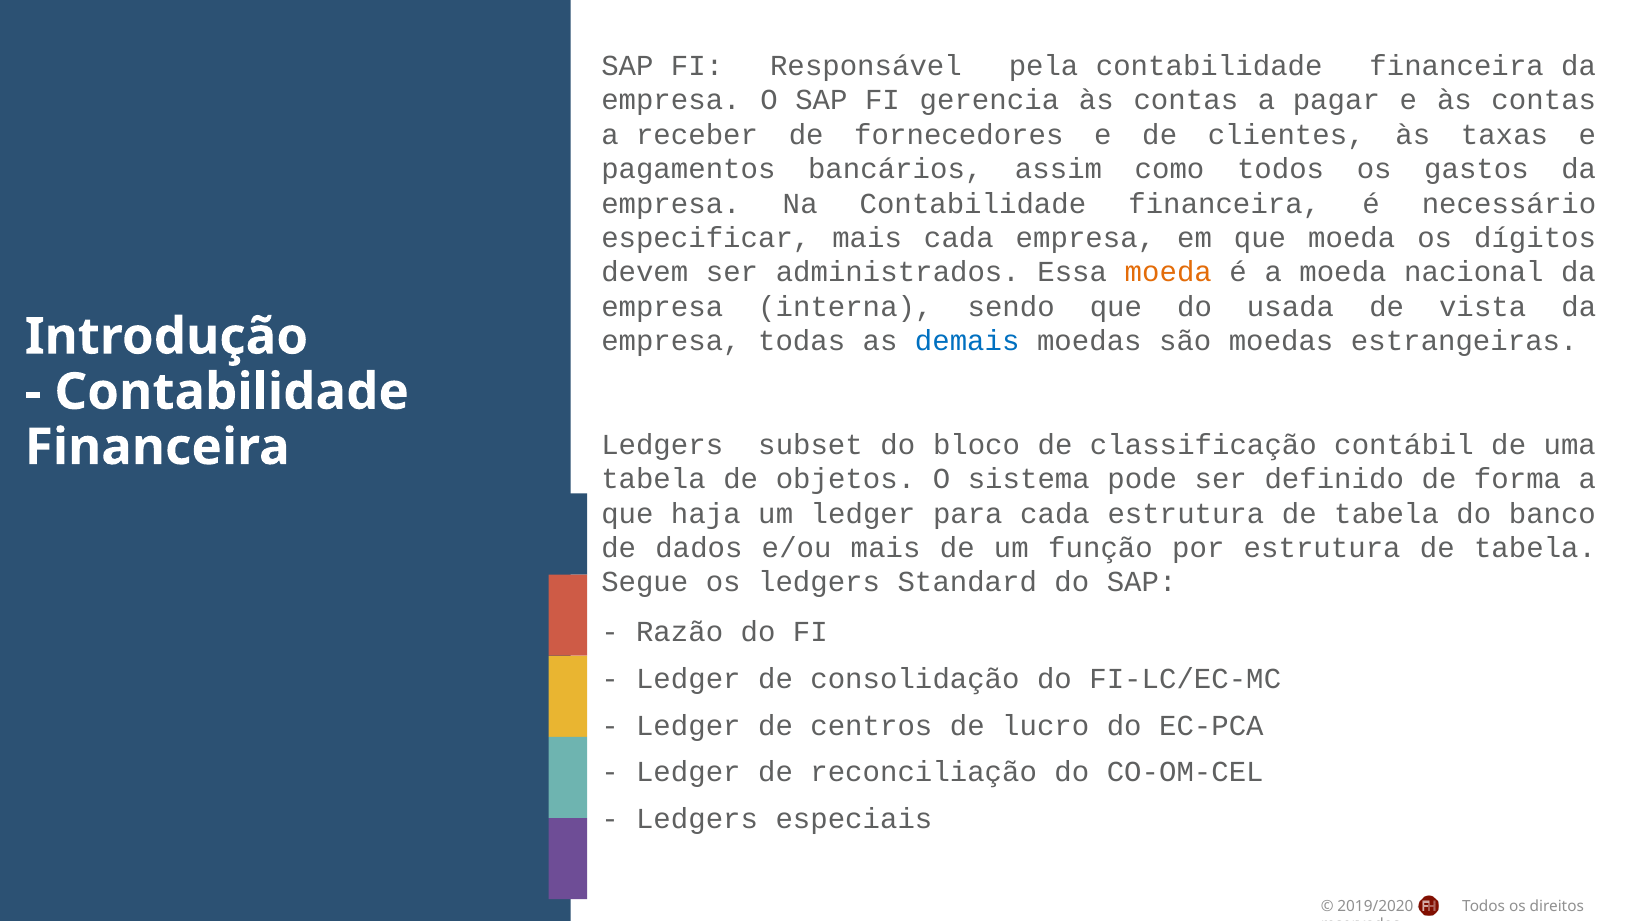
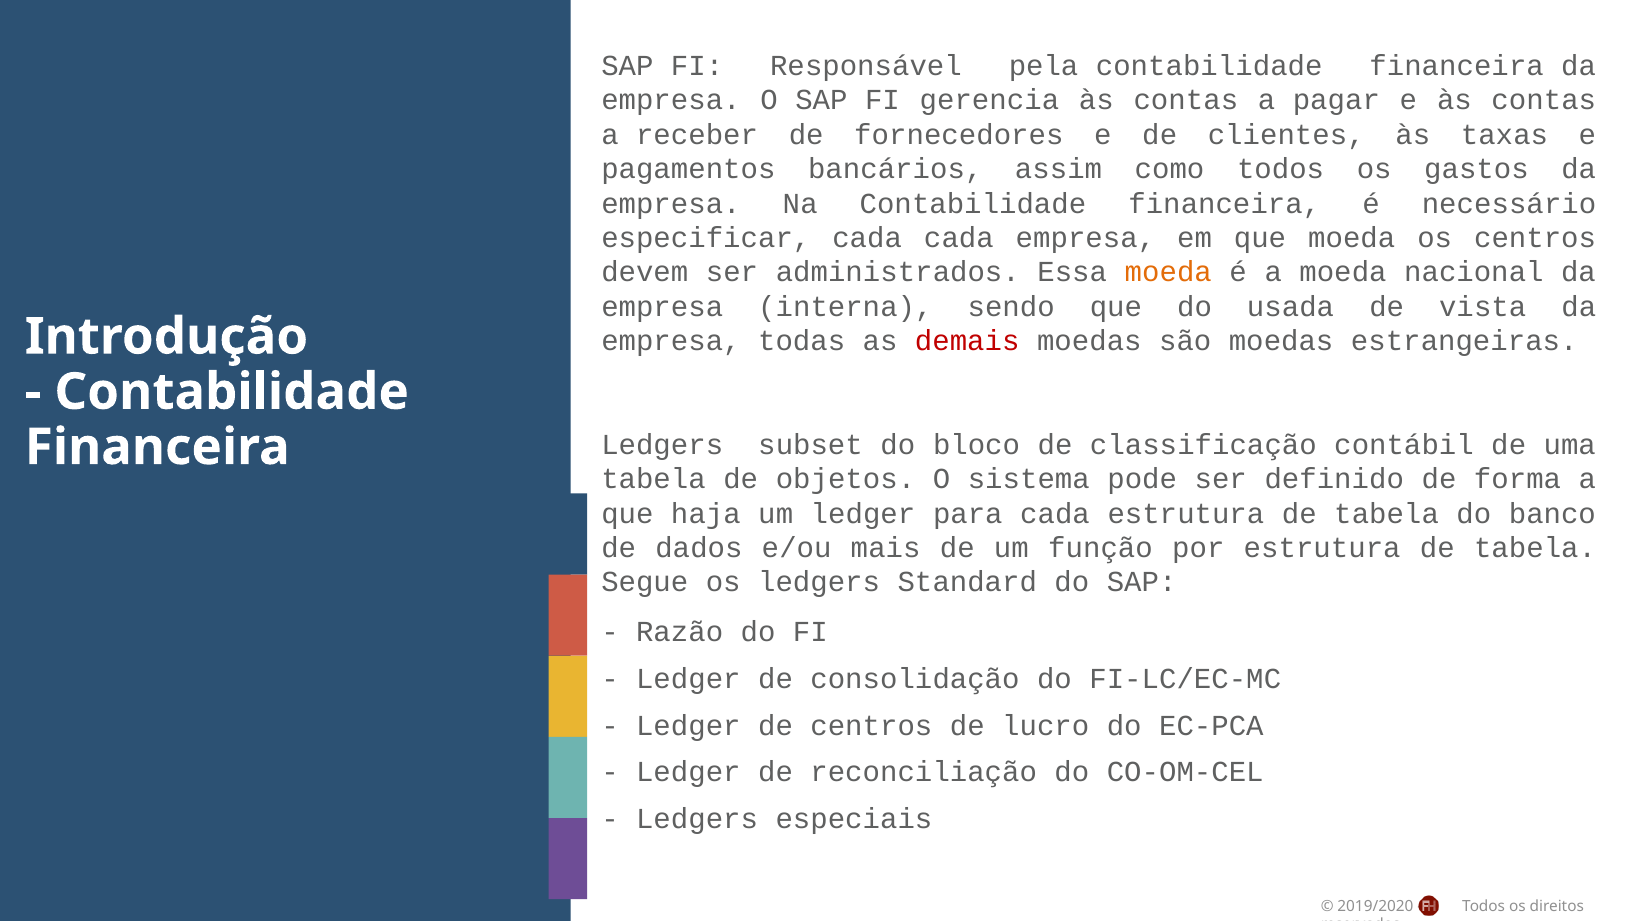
especificar mais: mais -> cada (867, 238)
os dígitos: dígitos -> centros (1535, 238)
demais colour: blue -> red (967, 341)
